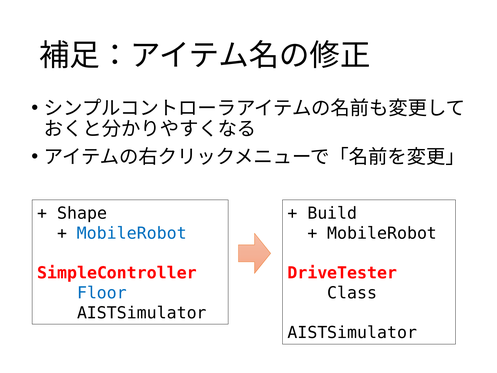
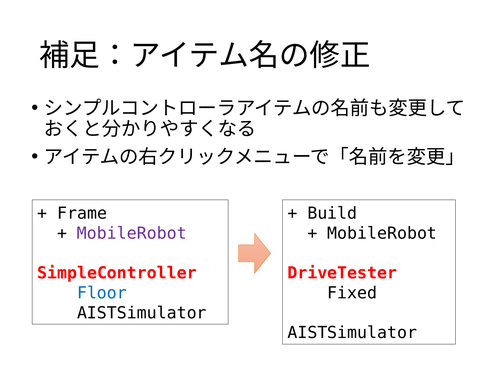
Shape: Shape -> Frame (82, 213)
MobileRobot colour: blue -> purple (132, 233)
Class: Class -> Fixed (352, 293)
